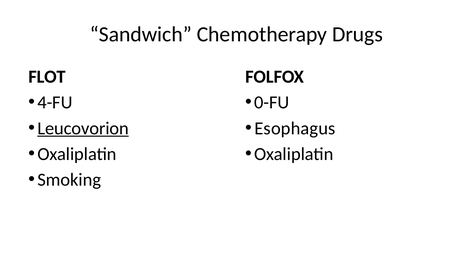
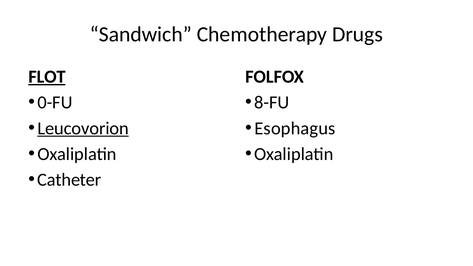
FLOT underline: none -> present (47, 77)
4-FU: 4-FU -> 0-FU (55, 103)
0-FU: 0-FU -> 8-FU (272, 103)
Smoking: Smoking -> Catheter (69, 180)
